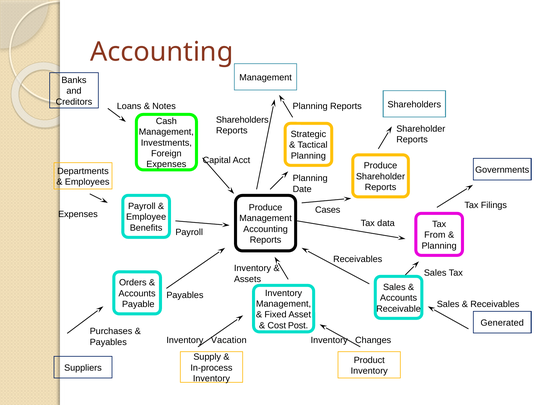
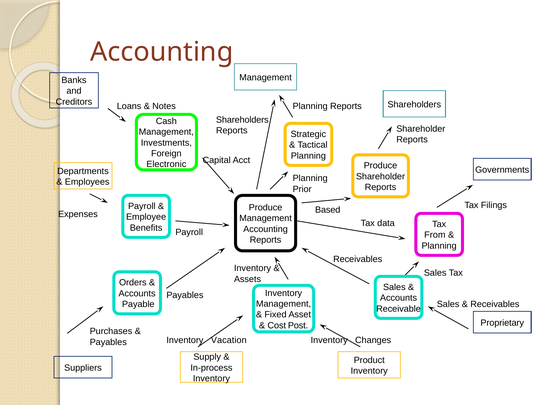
Expenses: Expenses -> Electronic (166, 165)
Date: Date -> Prior (302, 189)
Cases: Cases -> Based (328, 210)
Generated: Generated -> Proprietary (502, 323)
